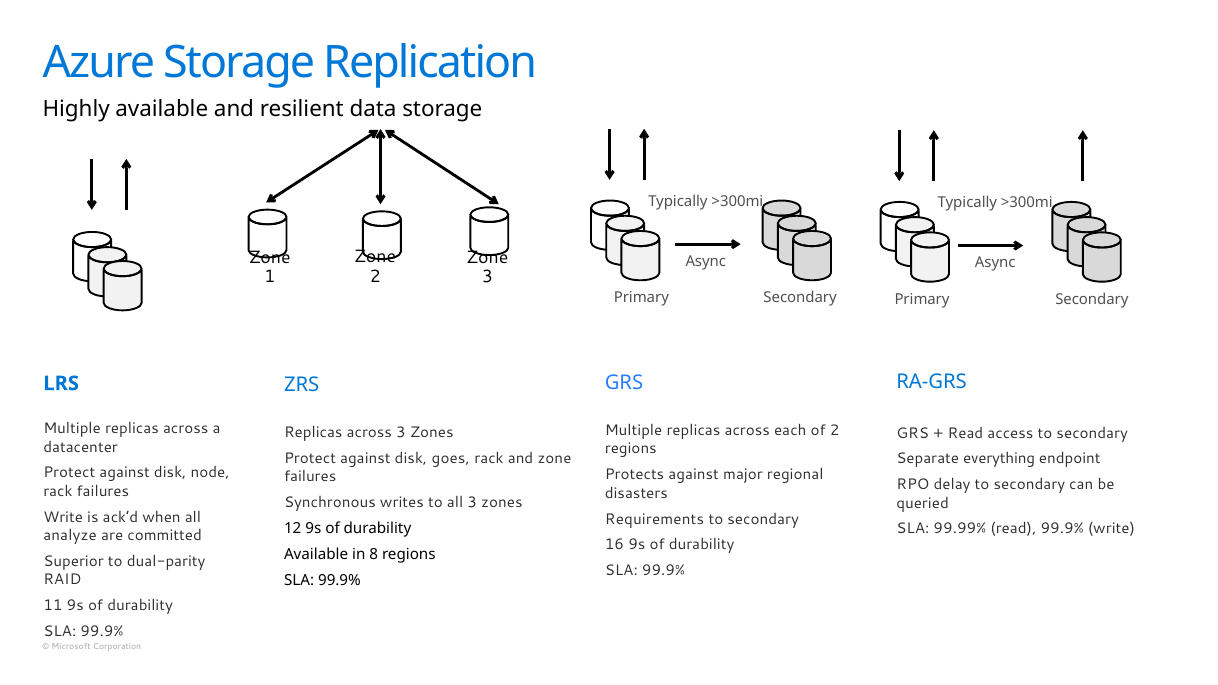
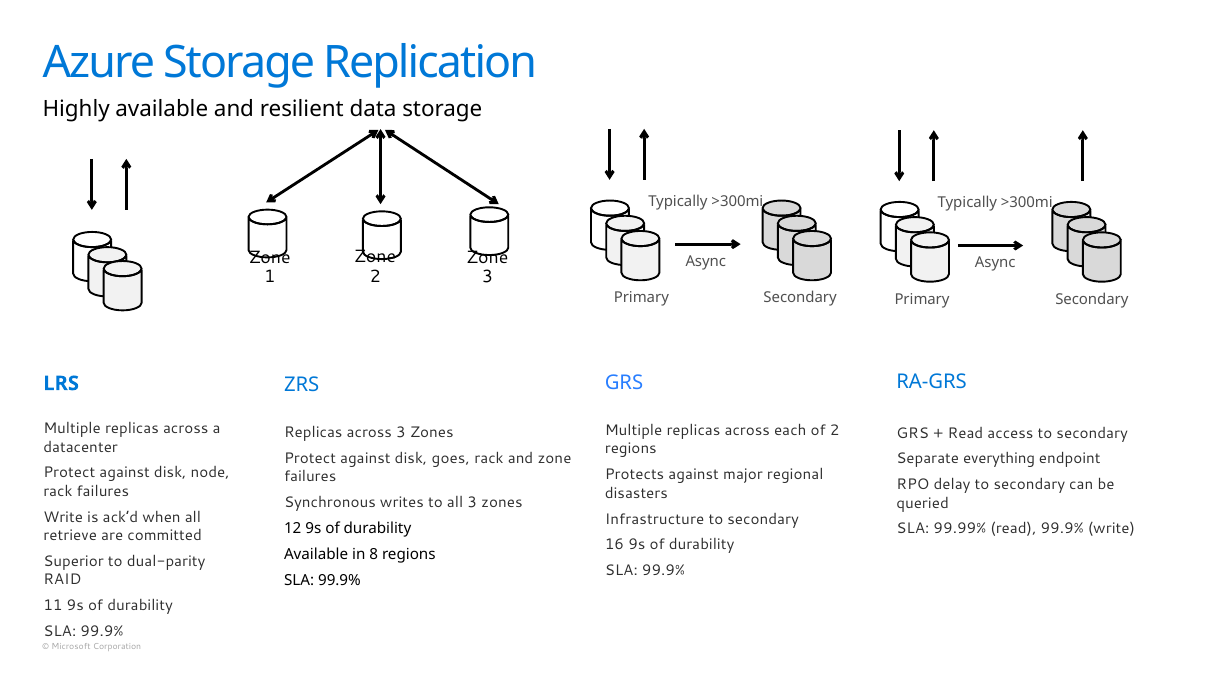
Requirements: Requirements -> Infrastructure (655, 519)
analyze: analyze -> retrieve (70, 535)
